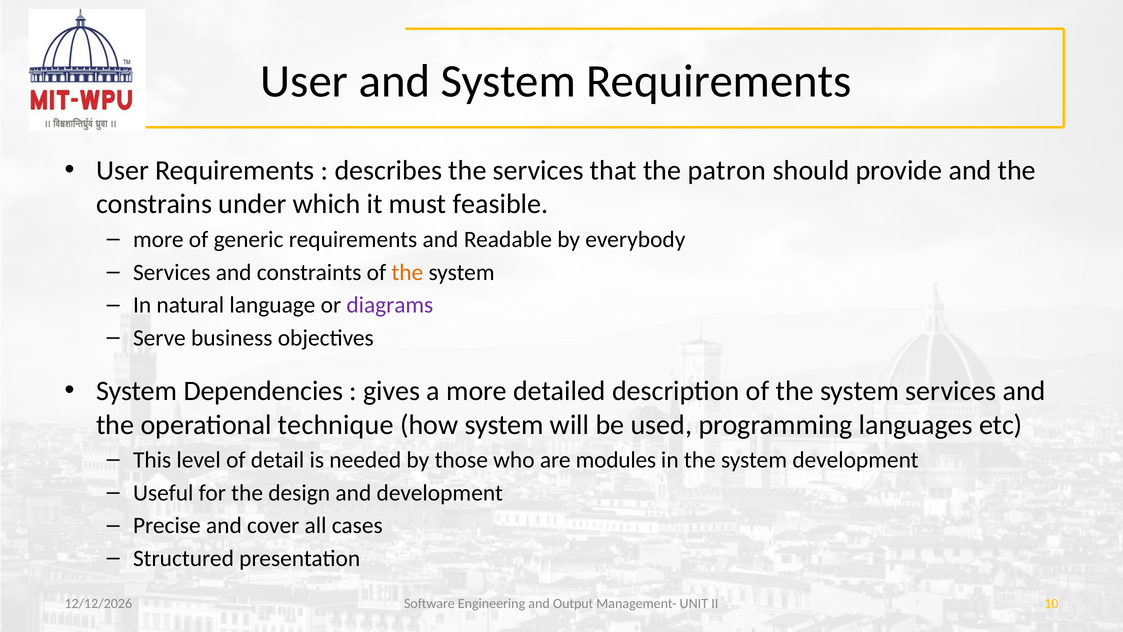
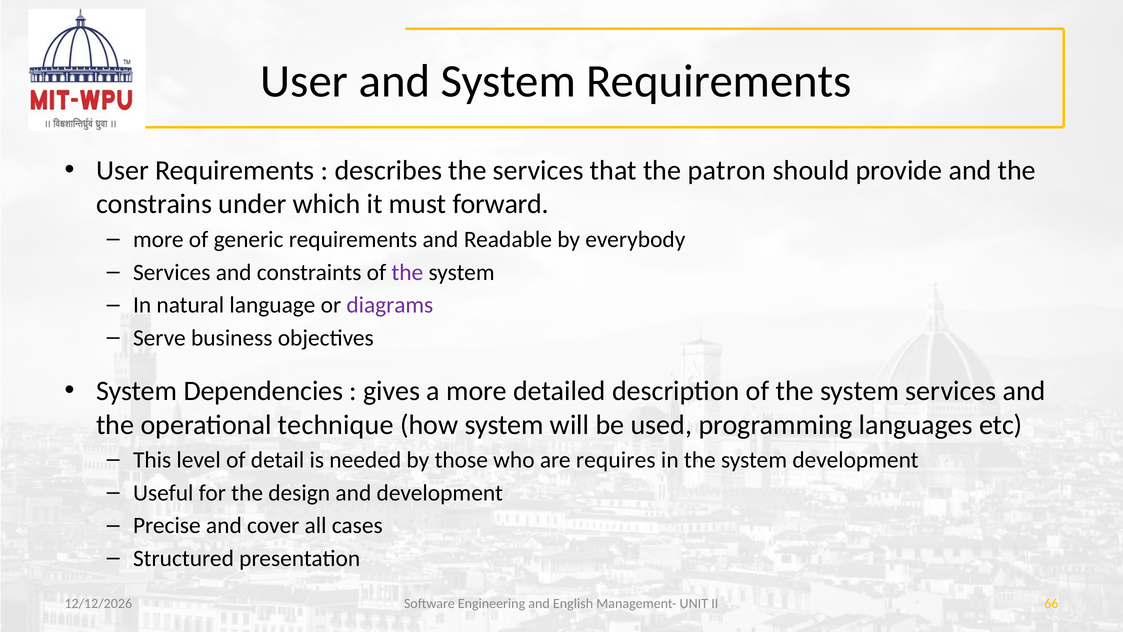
feasible: feasible -> forward (501, 204)
the colour: orange -> purple (407, 272)
modules: modules -> requires (616, 460)
Output: Output -> English (573, 603)
10: 10 -> 66 (1051, 603)
